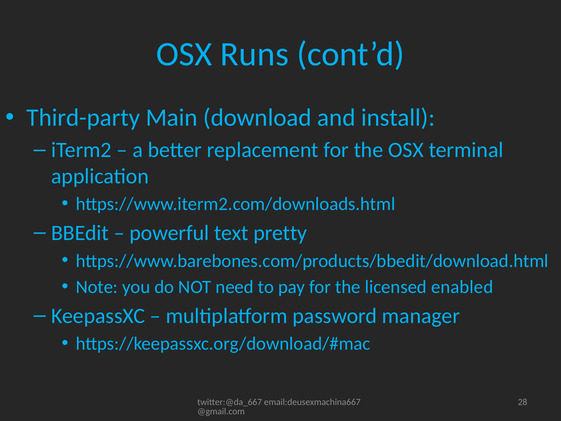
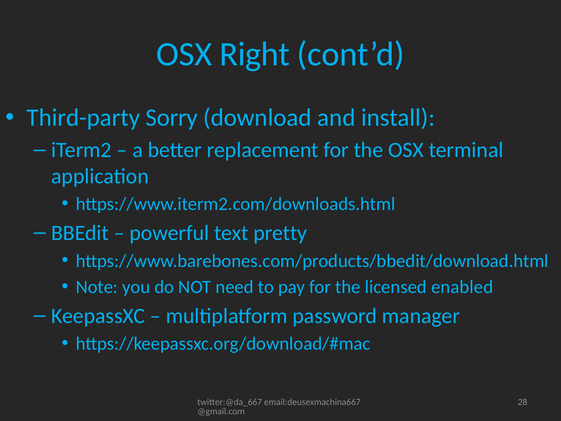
Runs: Runs -> Right (255, 54)
Main: Main -> Sorry (172, 118)
